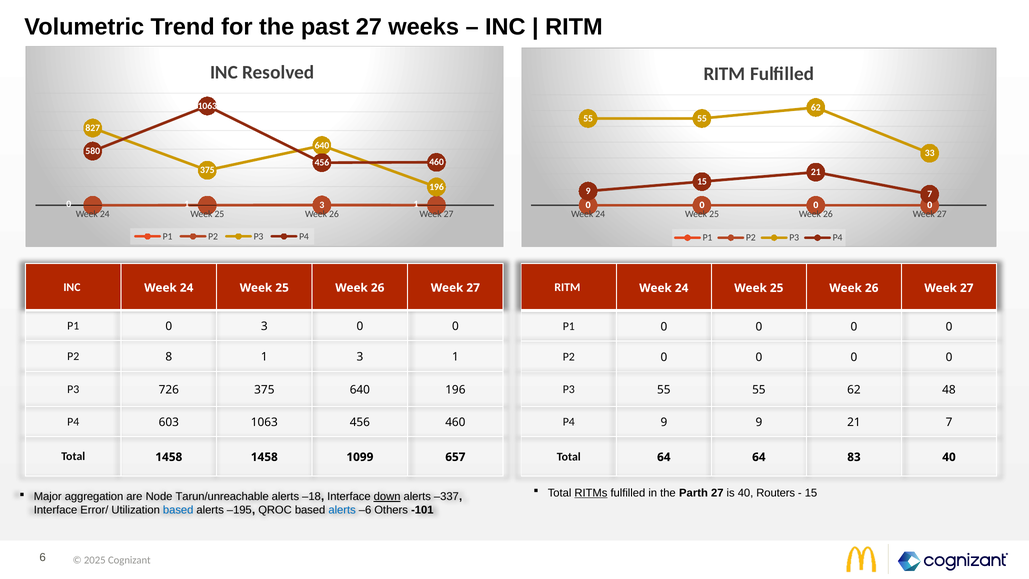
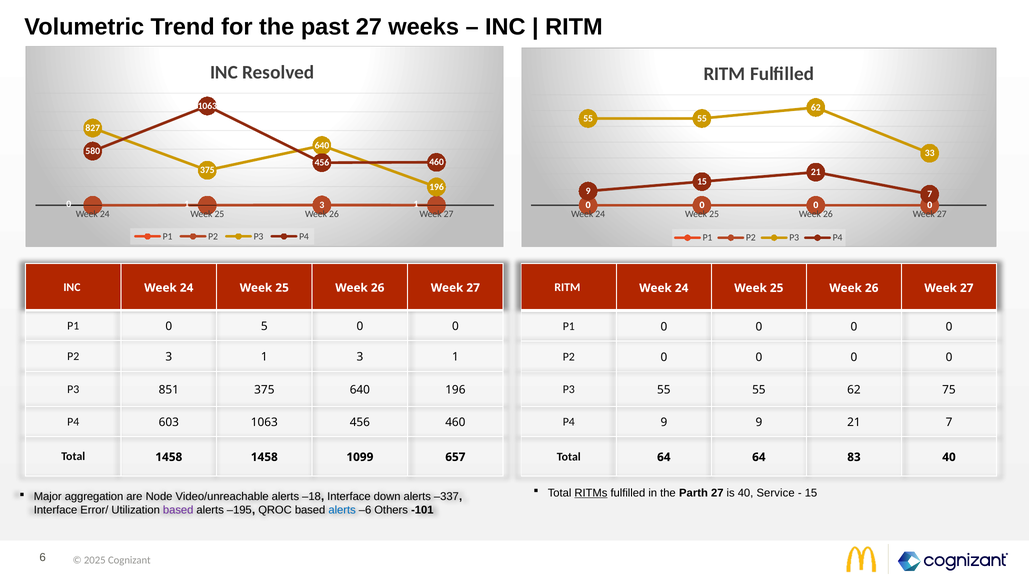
0 3: 3 -> 5 (264, 326)
P2 8: 8 -> 3 (169, 357)
726: 726 -> 851 (169, 390)
48: 48 -> 75 (949, 390)
Routers: Routers -> Service (776, 493)
Tarun/unreachable: Tarun/unreachable -> Video/unreachable (222, 497)
down underline: present -> none (387, 497)
based colour: blue -> purple (178, 510)
